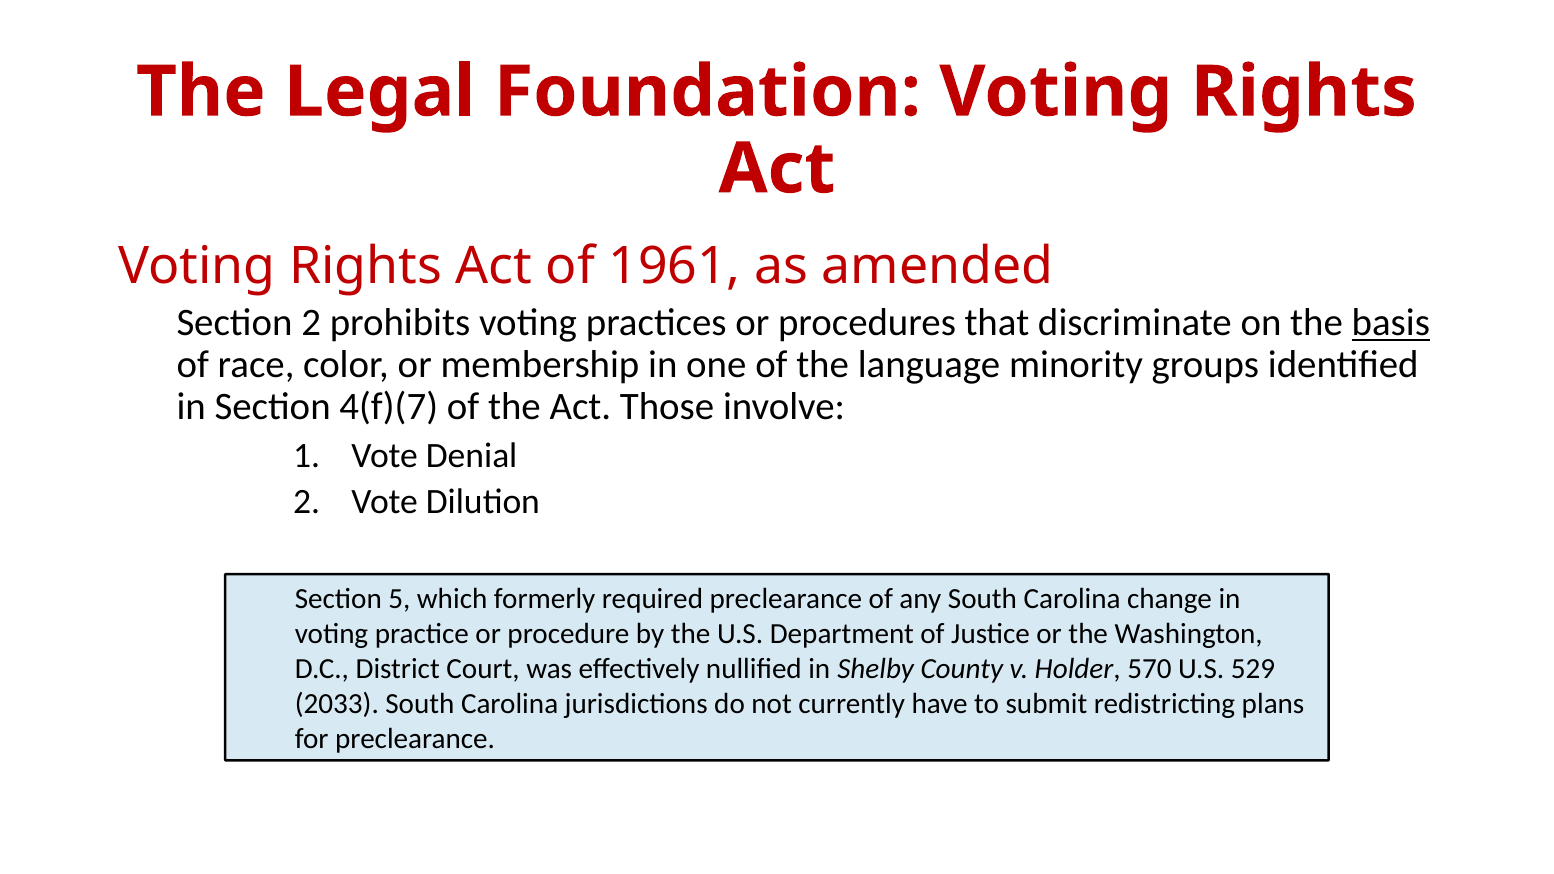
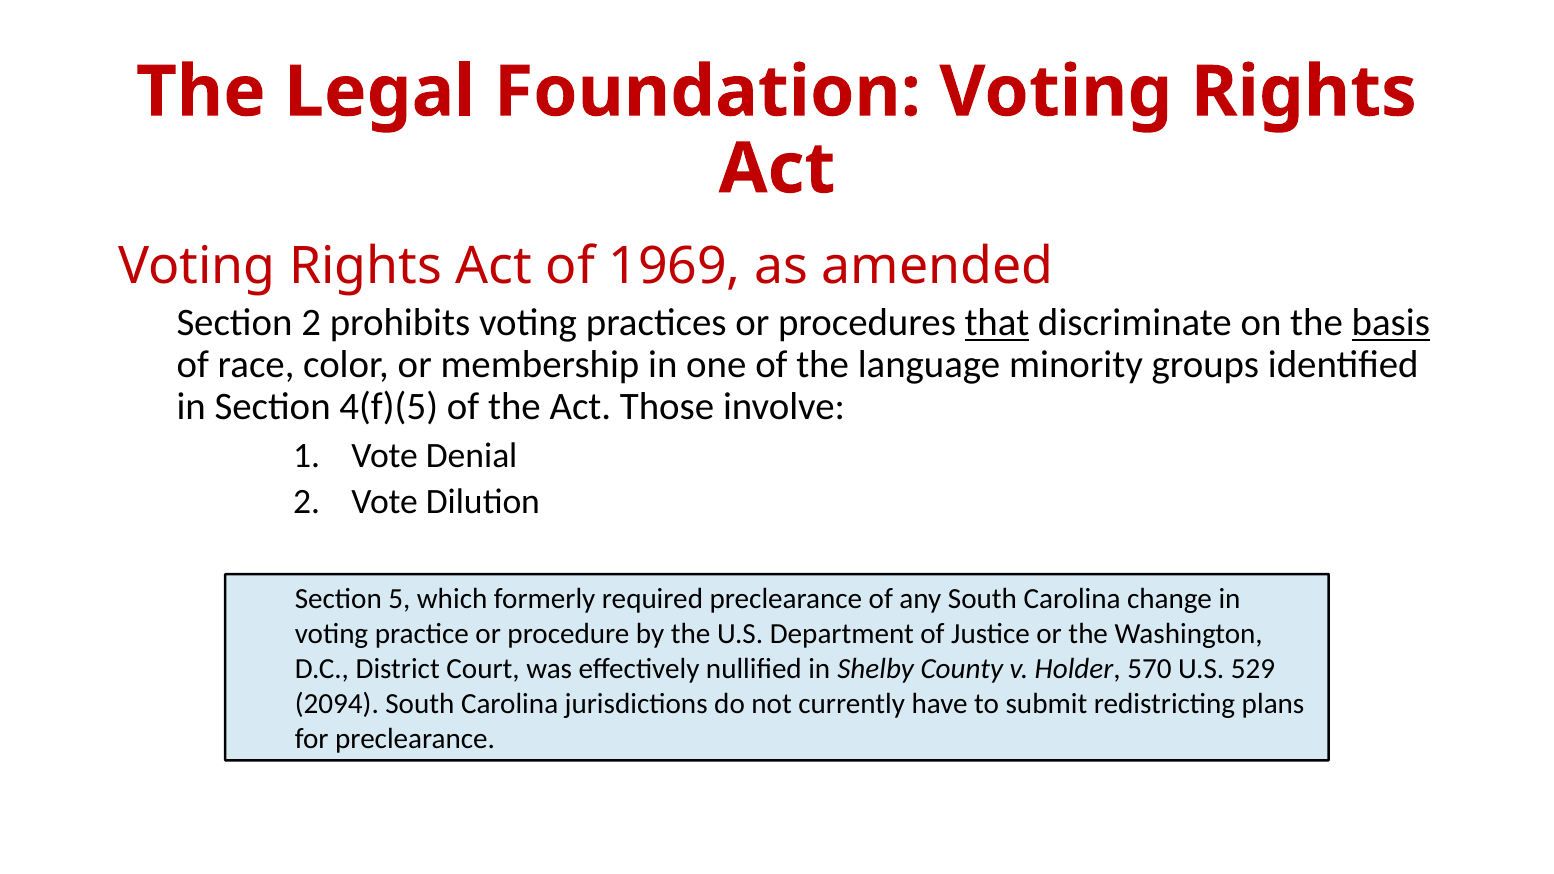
1961: 1961 -> 1969 (675, 266)
that underline: none -> present (997, 323)
4(f)(7: 4(f)(7 -> 4(f)(5 (389, 407)
2033: 2033 -> 2094 (337, 704)
